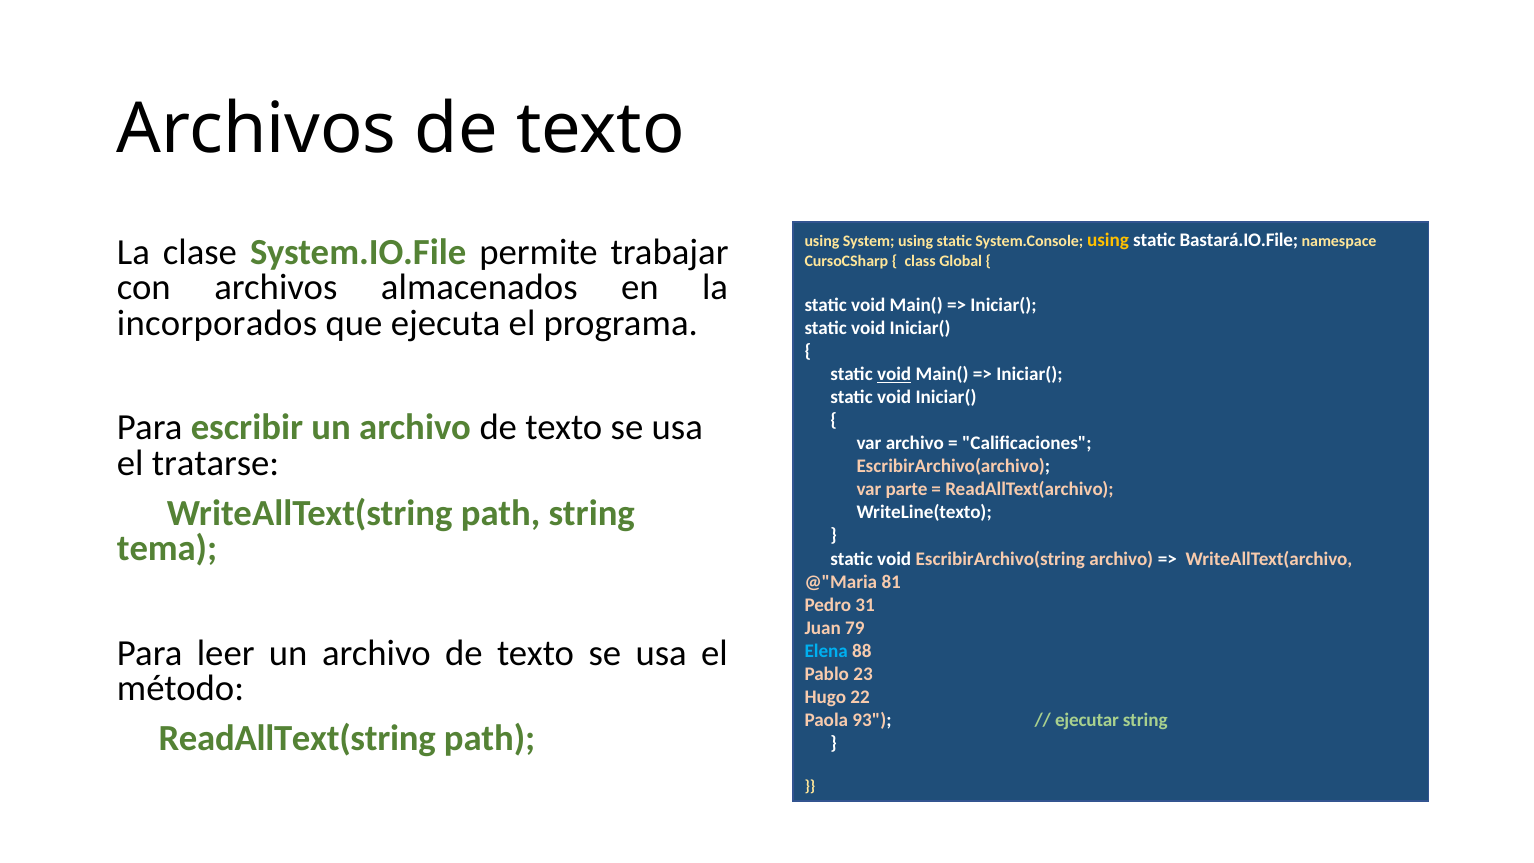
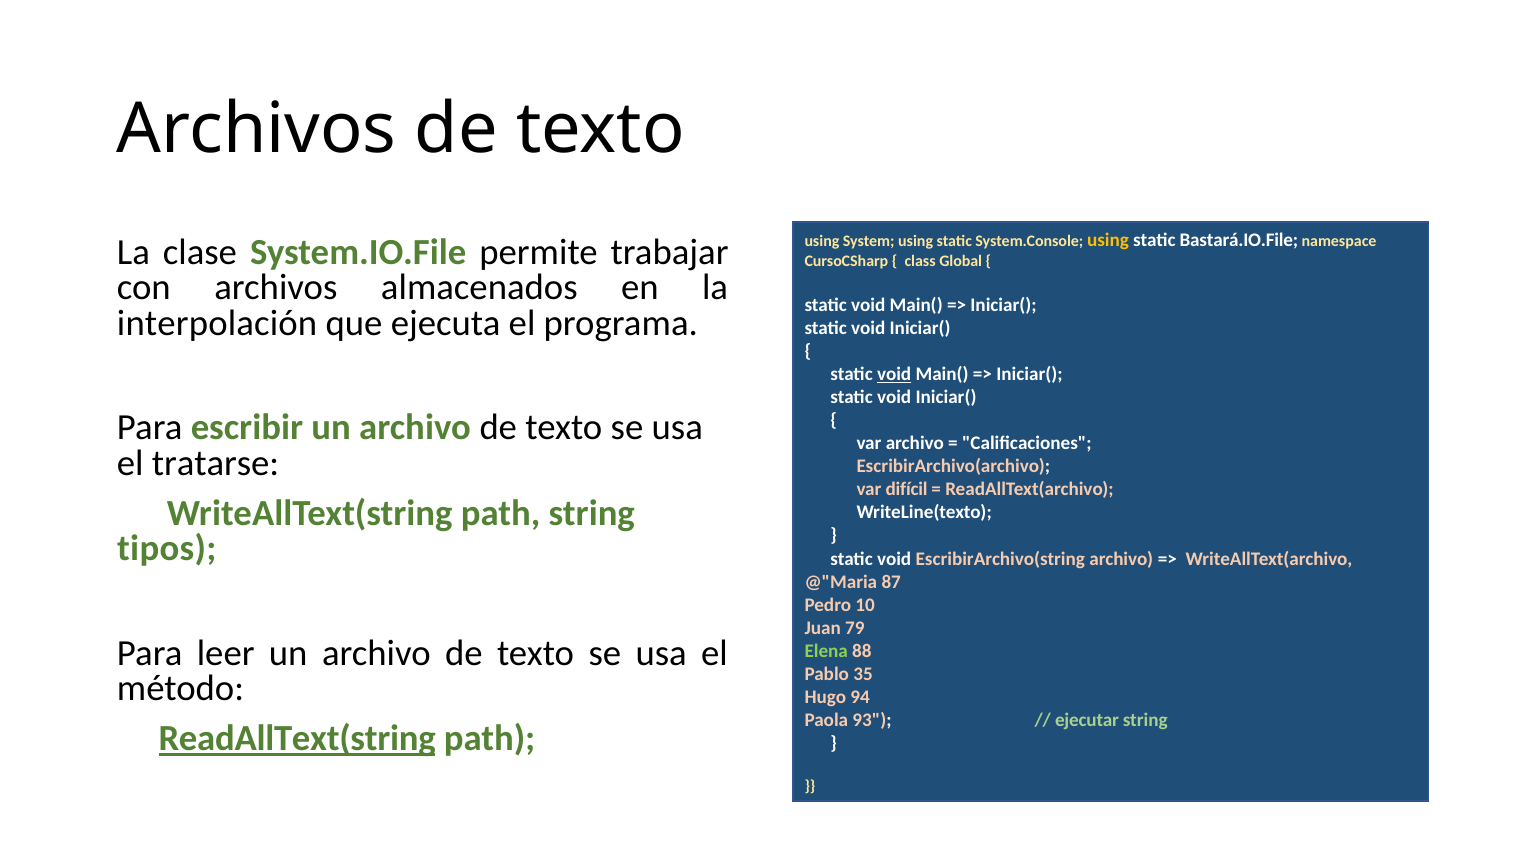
incorporados: incorporados -> interpolación (217, 323)
parte: parte -> difícil (907, 490)
tema: tema -> tipos (167, 549)
81: 81 -> 87 (891, 582)
31: 31 -> 10 (865, 605)
Elena colour: light blue -> light green (826, 651)
23: 23 -> 35 (863, 674)
22: 22 -> 94 (860, 697)
ReadAllText(string underline: none -> present (297, 739)
